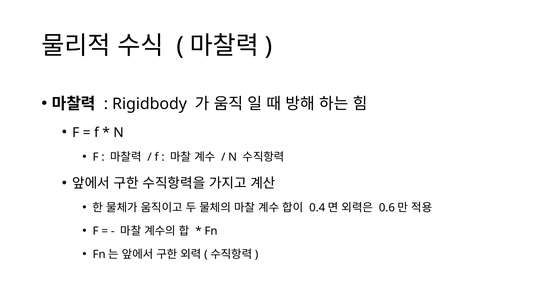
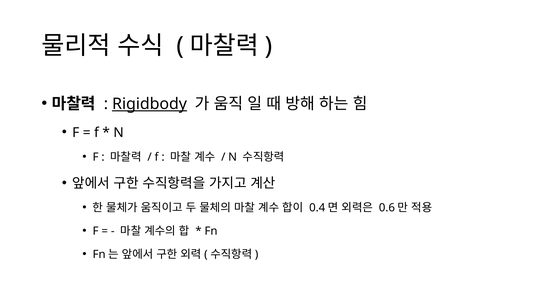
Rigidbody underline: none -> present (150, 104)
